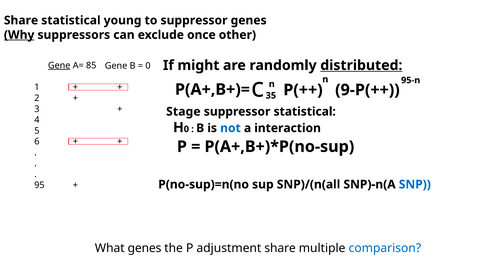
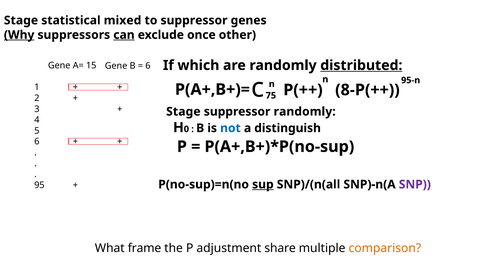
Share: Share -> Stage (21, 20)
young: young -> mixed (123, 20)
can underline: none -> present (124, 35)
Gene underline: present -> none (59, 65)
85: 85 -> 15 (91, 65)
0: 0 -> 6 (148, 66)
might: might -> which (198, 65)
35: 35 -> 75 (271, 95)
9-P(++: 9-P(++ -> 8-P(++ (367, 90)
suppressor statistical: statistical -> randomly (305, 111)
interaction: interaction -> distinguish (288, 128)
sup underline: none -> present (263, 184)
SNP colour: blue -> purple (415, 184)
What genes: genes -> frame (145, 248)
comparison colour: blue -> orange (385, 248)
